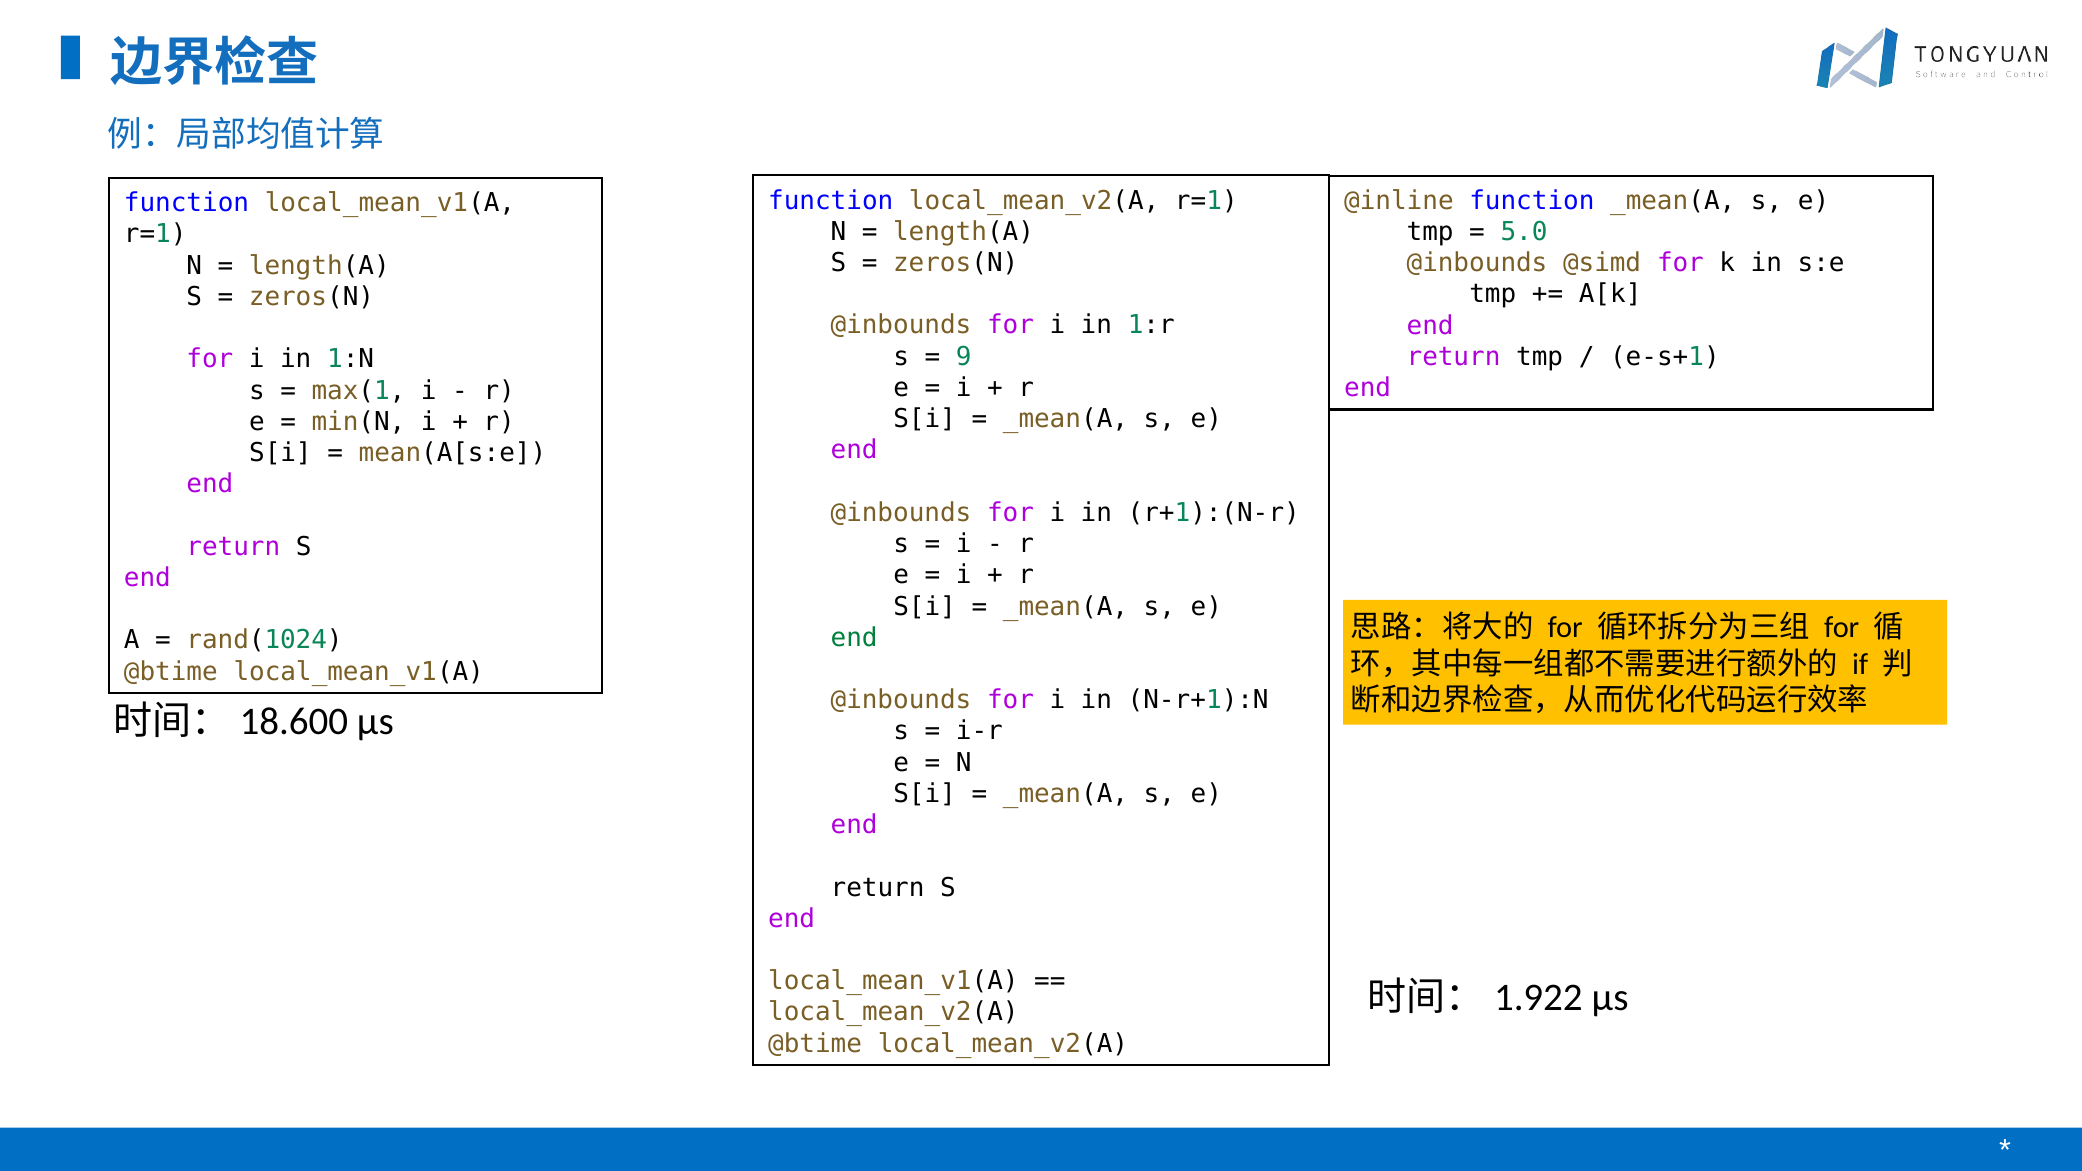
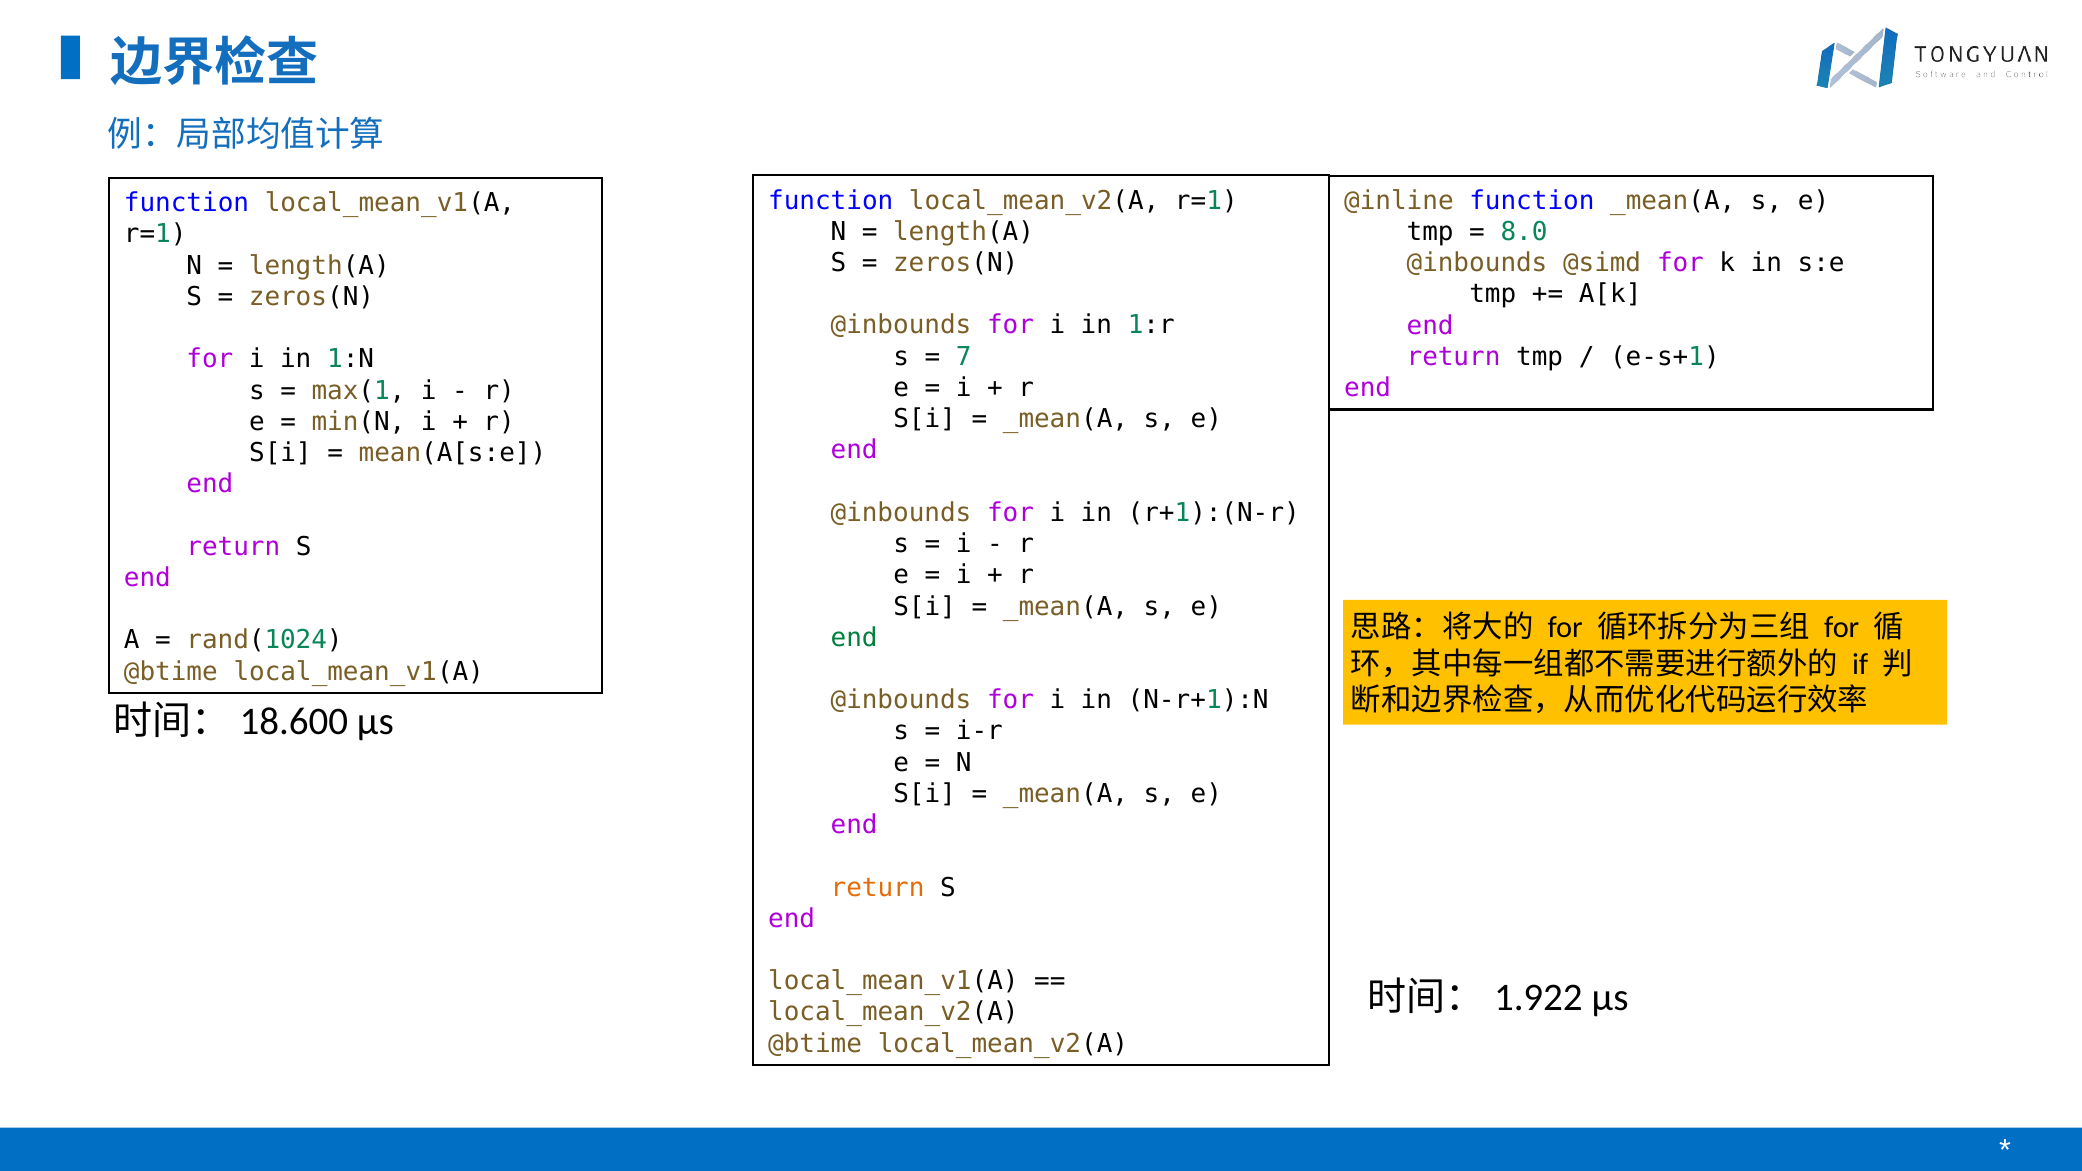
5.0: 5.0 -> 8.0 (1524, 232)
9: 9 -> 7 (964, 357)
return colour: black -> orange (878, 888)
